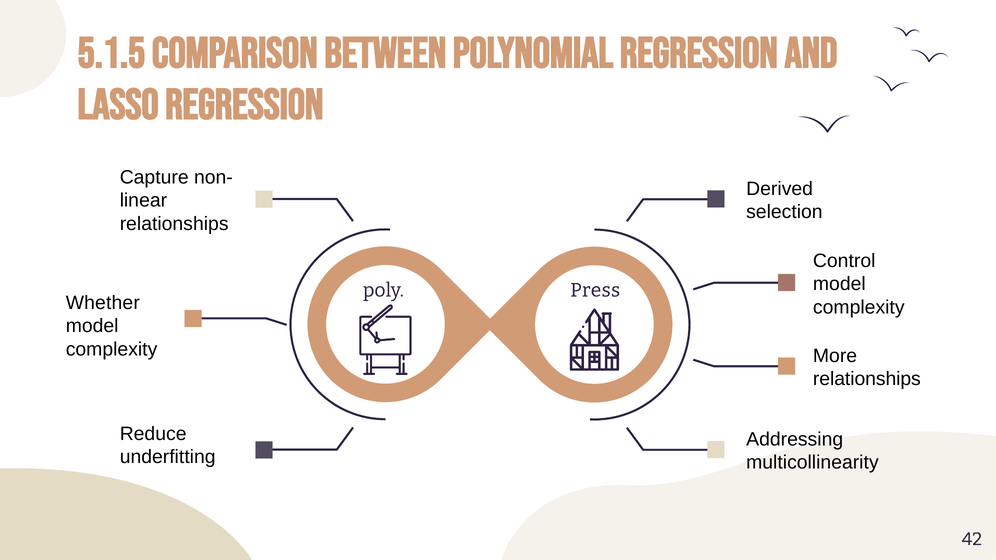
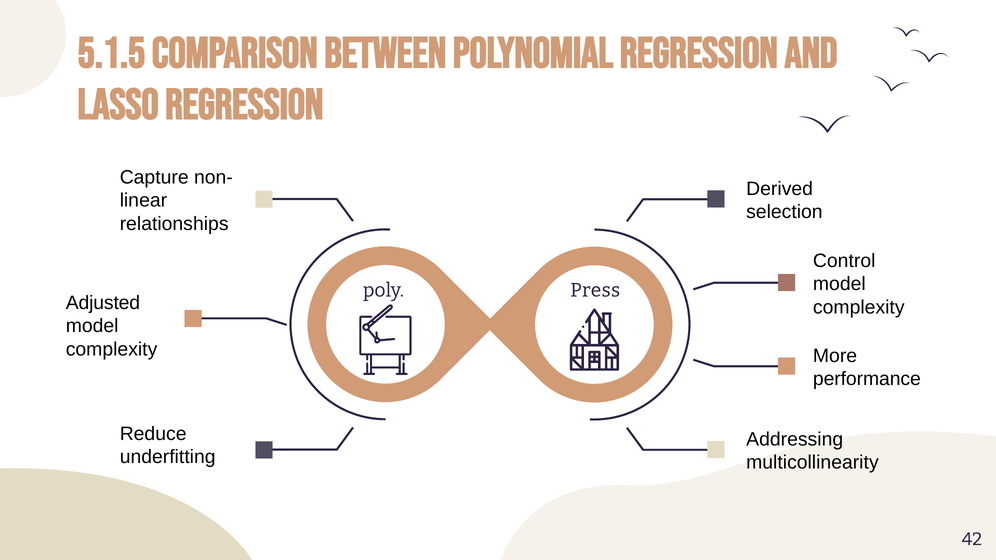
Whether: Whether -> Adjusted (103, 303)
relationships: relationships -> performance (867, 379)
